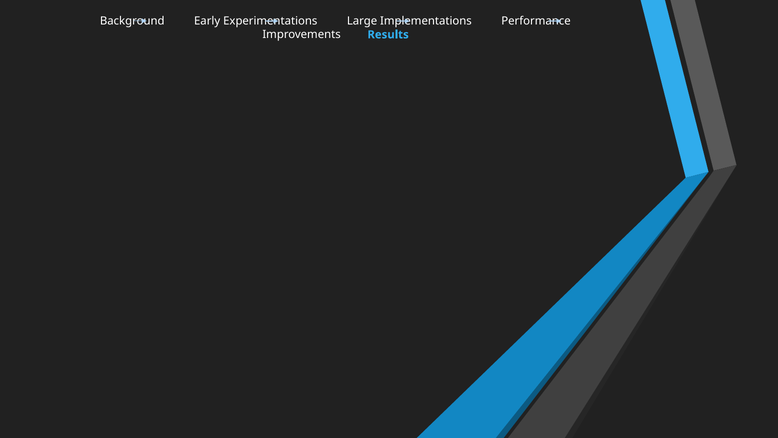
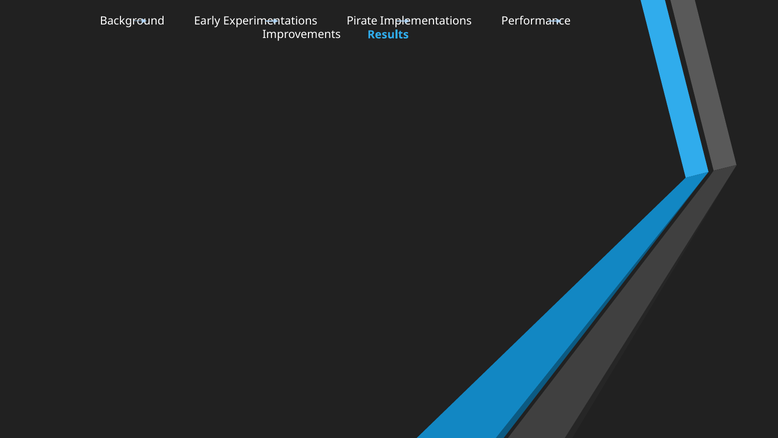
Large: Large -> Pirate (362, 21)
